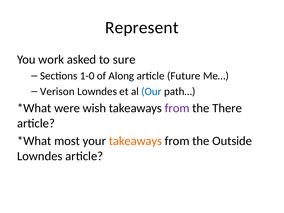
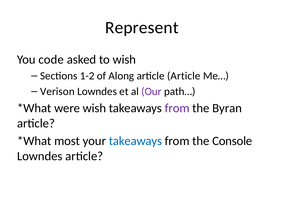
work: work -> code (51, 60)
to sure: sure -> wish (124, 60)
1-0: 1-0 -> 1-2 (87, 76)
article Future: Future -> Article (184, 76)
Our colour: blue -> purple (151, 91)
There: There -> Byran (227, 108)
takeaways colour: orange -> blue (135, 141)
Outside: Outside -> Console (232, 141)
